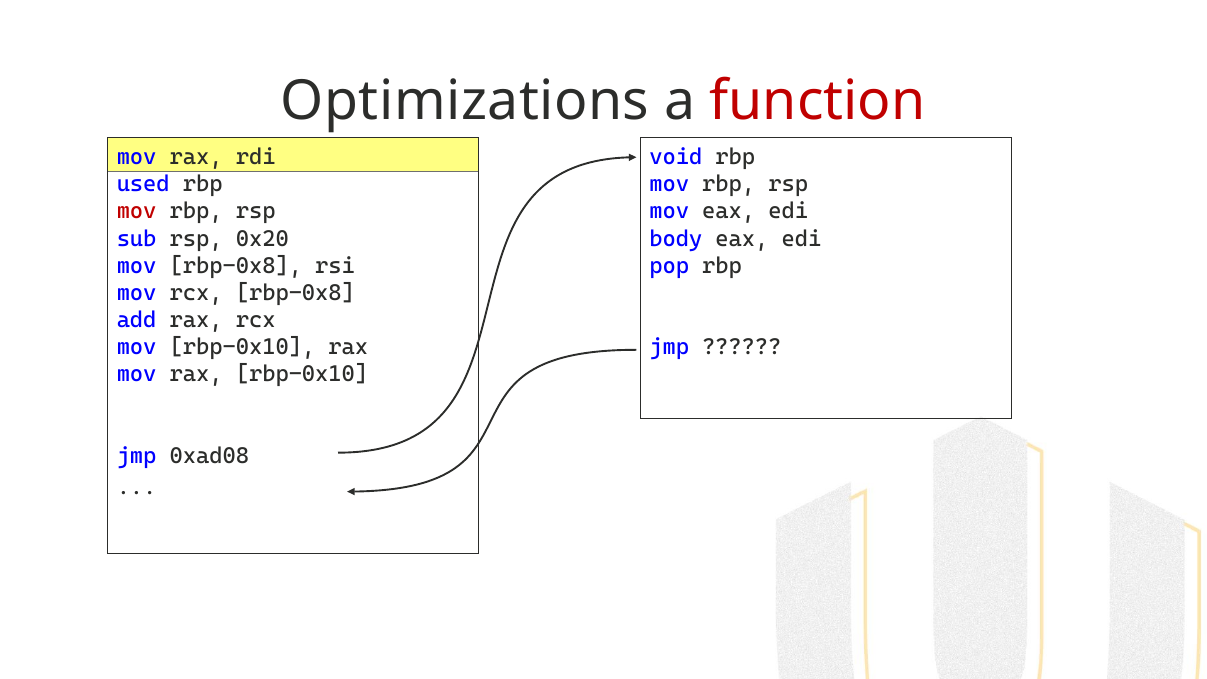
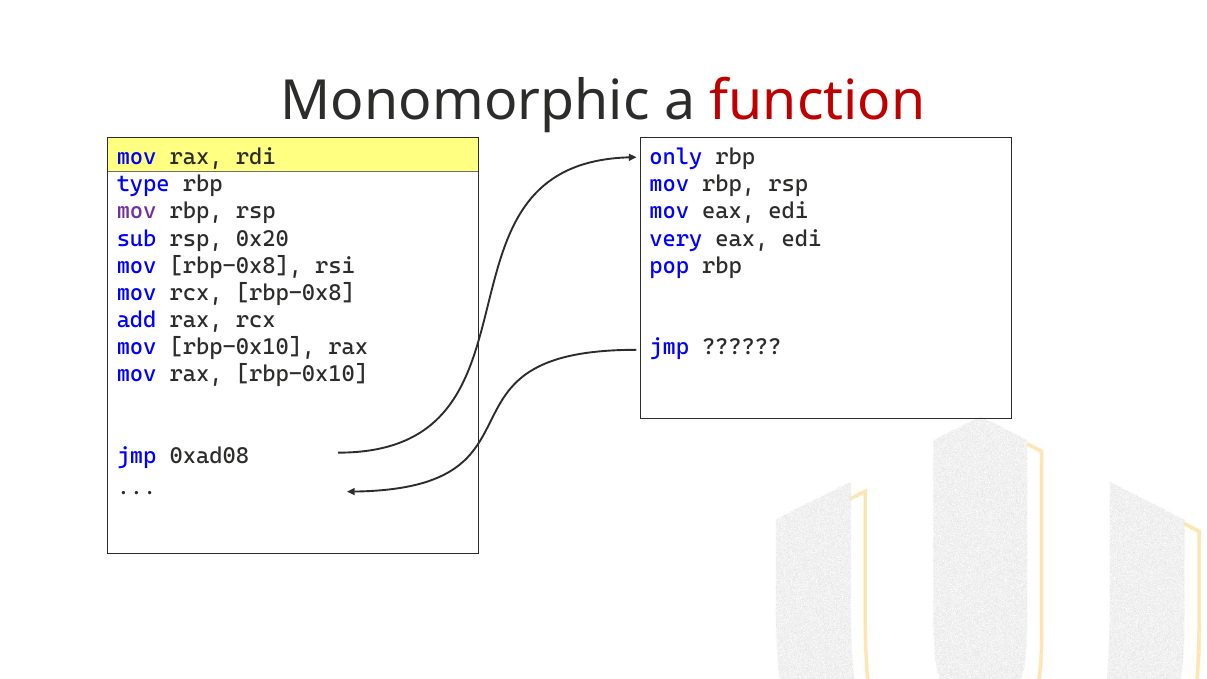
Optimizations: Optimizations -> Monomorphic (465, 101)
void: void -> only (676, 157)
used: used -> type (143, 184)
mov colour: red -> purple (137, 211)
body: body -> very (676, 239)
